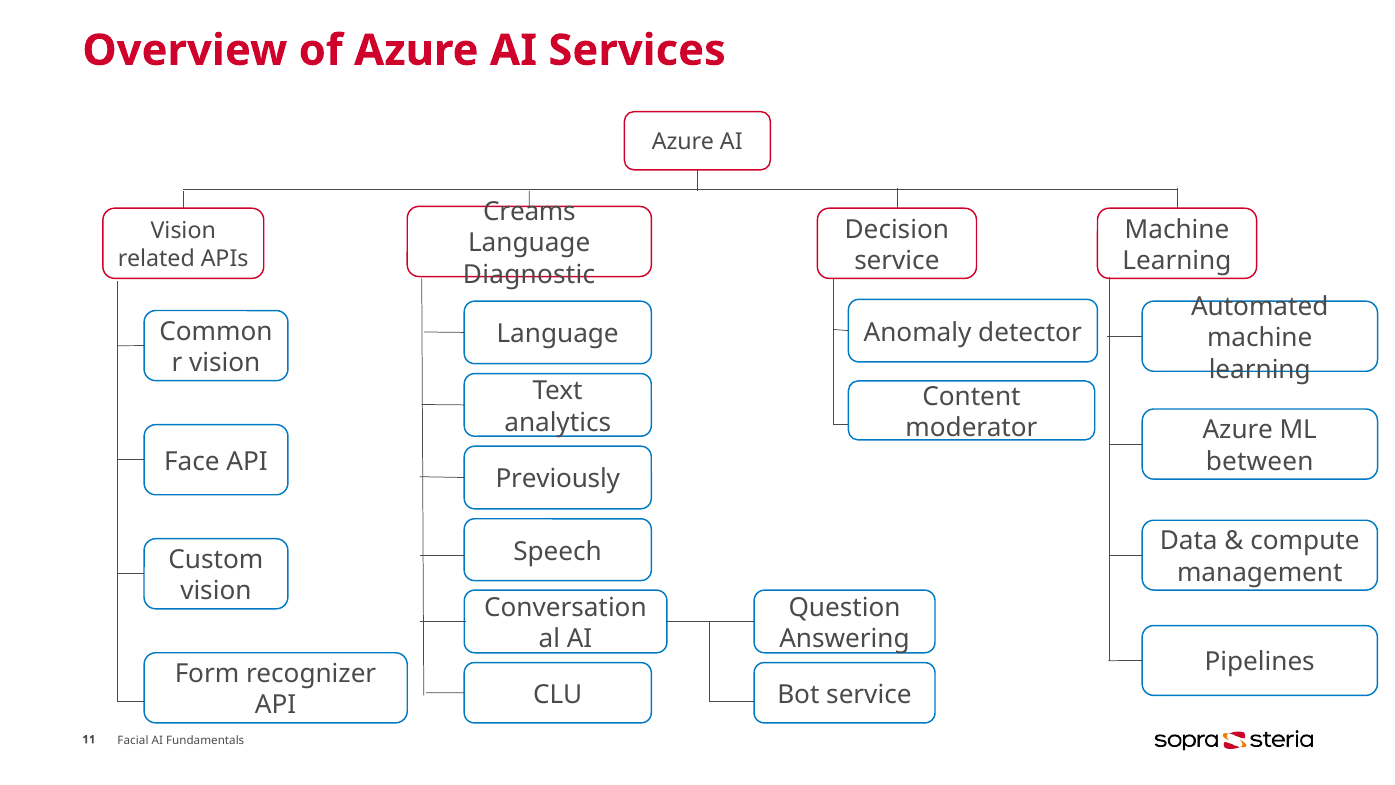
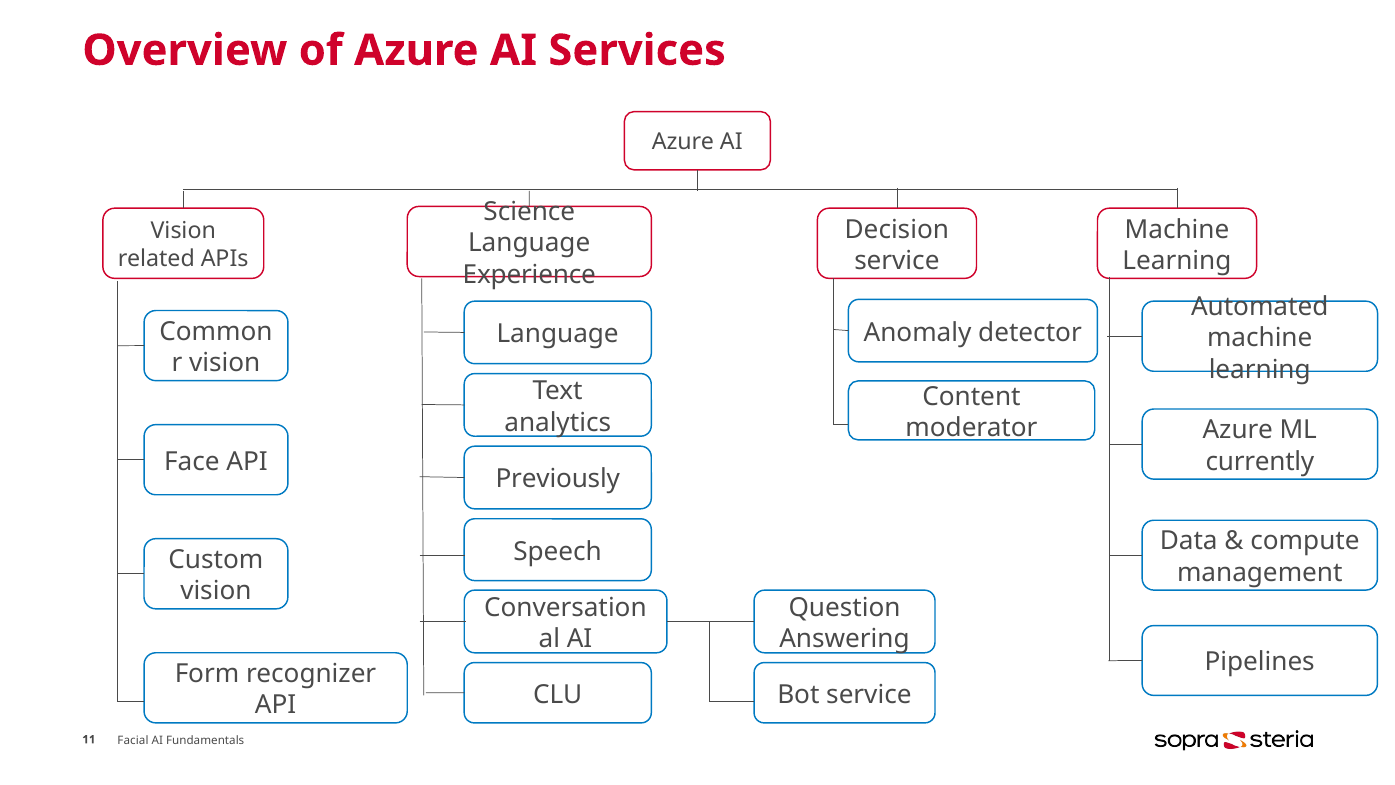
Creams: Creams -> Science (529, 212)
Diagnostic: Diagnostic -> Experience (529, 275)
between: between -> currently (1260, 461)
